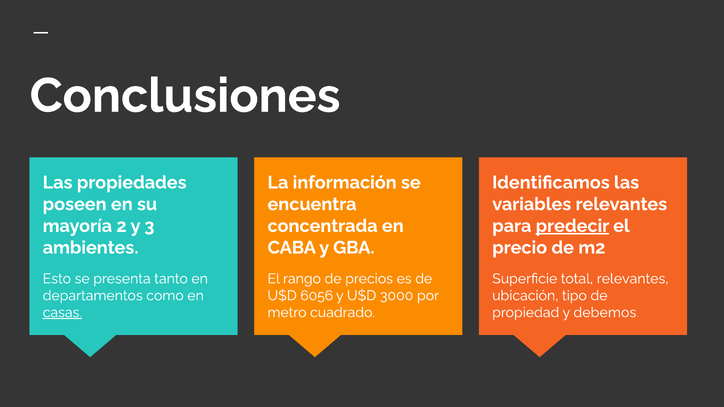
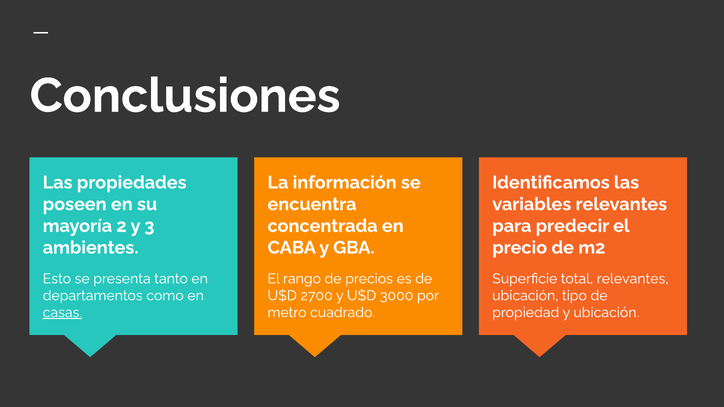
predecir underline: present -> none (572, 226)
6056: 6056 -> 2700 (317, 296)
y debemos: debemos -> ubicación (606, 313)
